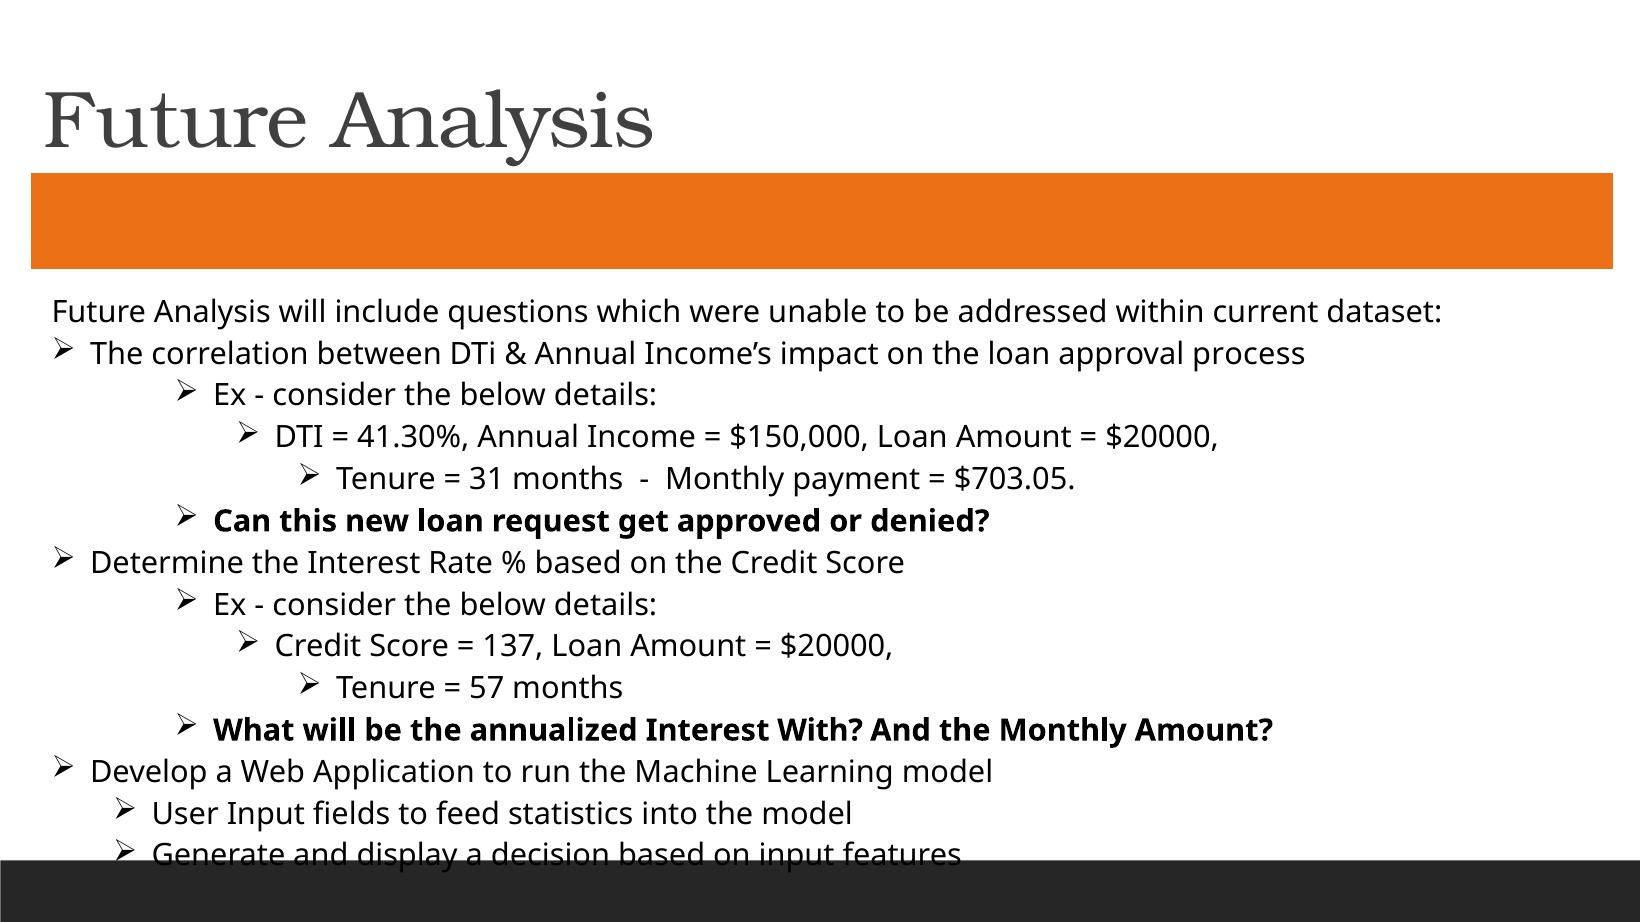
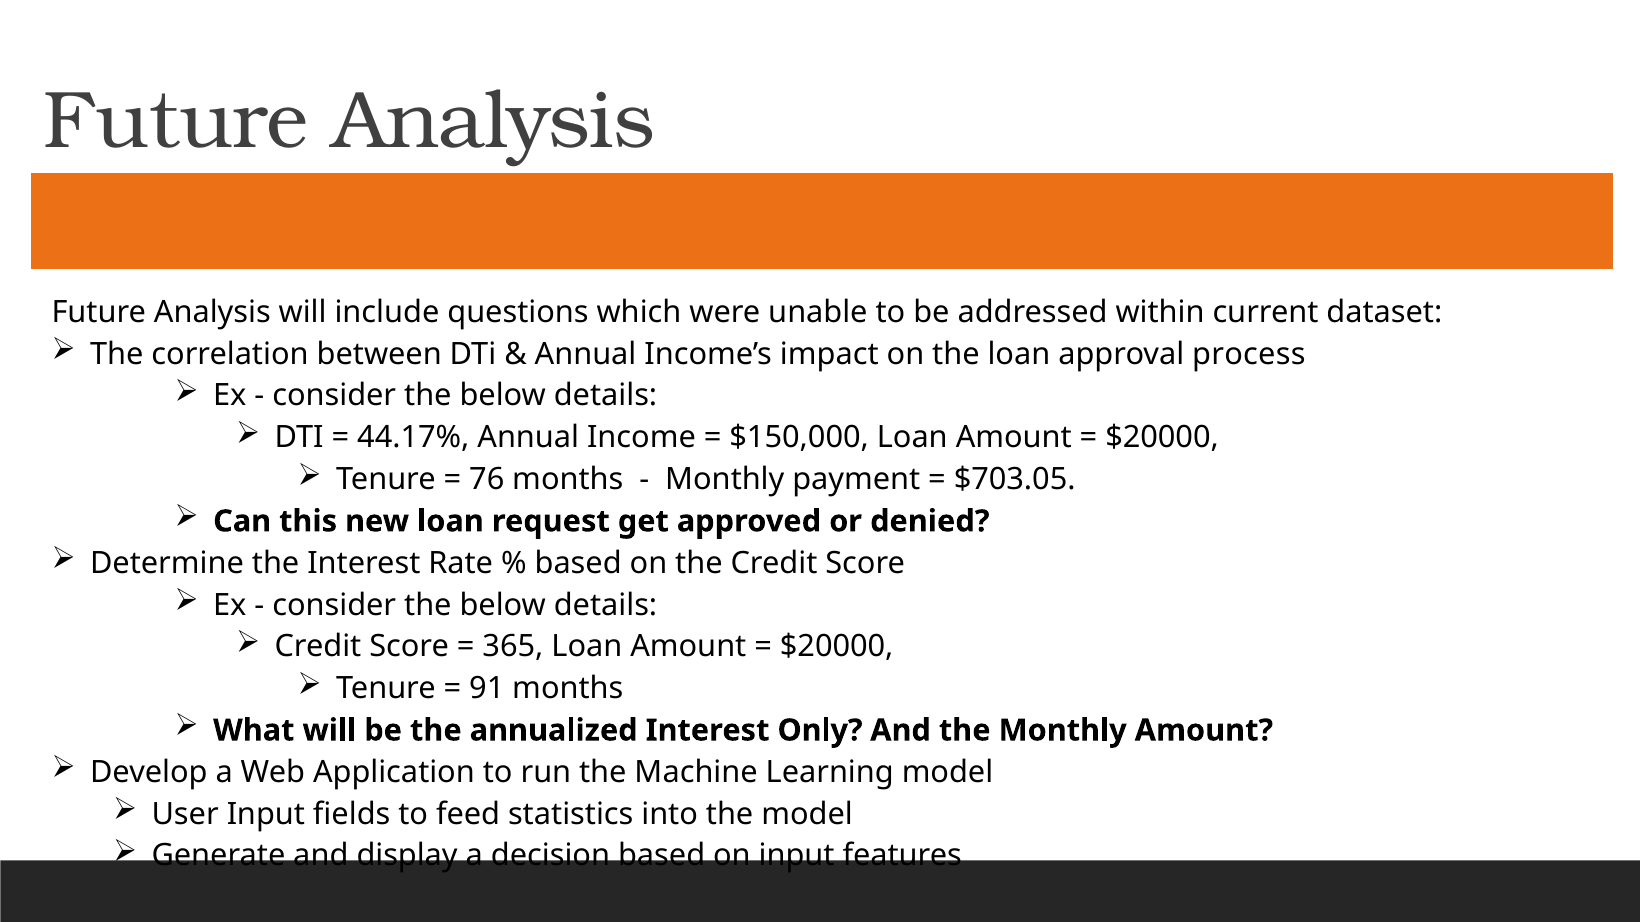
41.30%: 41.30% -> 44.17% (413, 438)
31: 31 -> 76 (487, 480)
137: 137 -> 365 (513, 647)
57: 57 -> 91 (487, 689)
With: With -> Only (820, 731)
